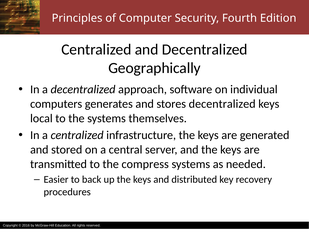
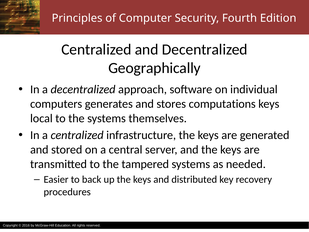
stores decentralized: decentralized -> computations (222, 104)
compress: compress -> tampered (145, 164)
